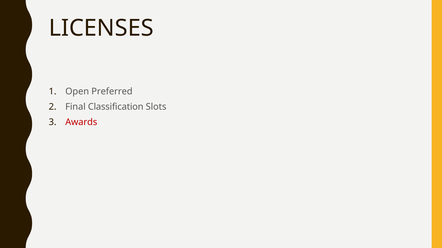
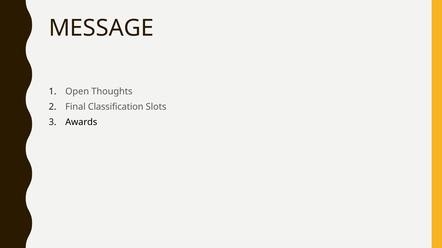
LICENSES: LICENSES -> MESSAGE (101, 28)
Preferred: Preferred -> Thoughts (112, 92)
Awards colour: red -> black (81, 123)
